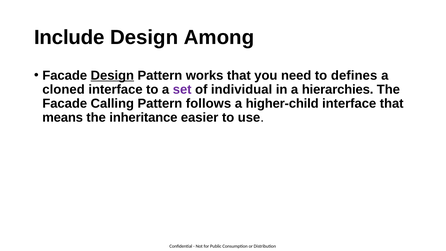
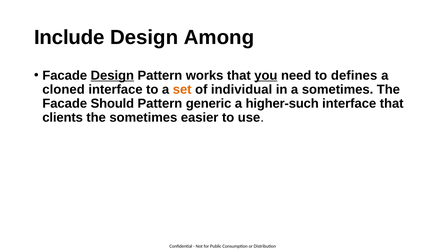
you underline: none -> present (266, 75)
set colour: purple -> orange (182, 89)
a hierarchies: hierarchies -> sometimes (338, 89)
Calling: Calling -> Should (112, 104)
follows: follows -> generic (209, 104)
higher-child: higher-child -> higher-such (282, 104)
means: means -> clients (63, 118)
the inheritance: inheritance -> sometimes (143, 118)
